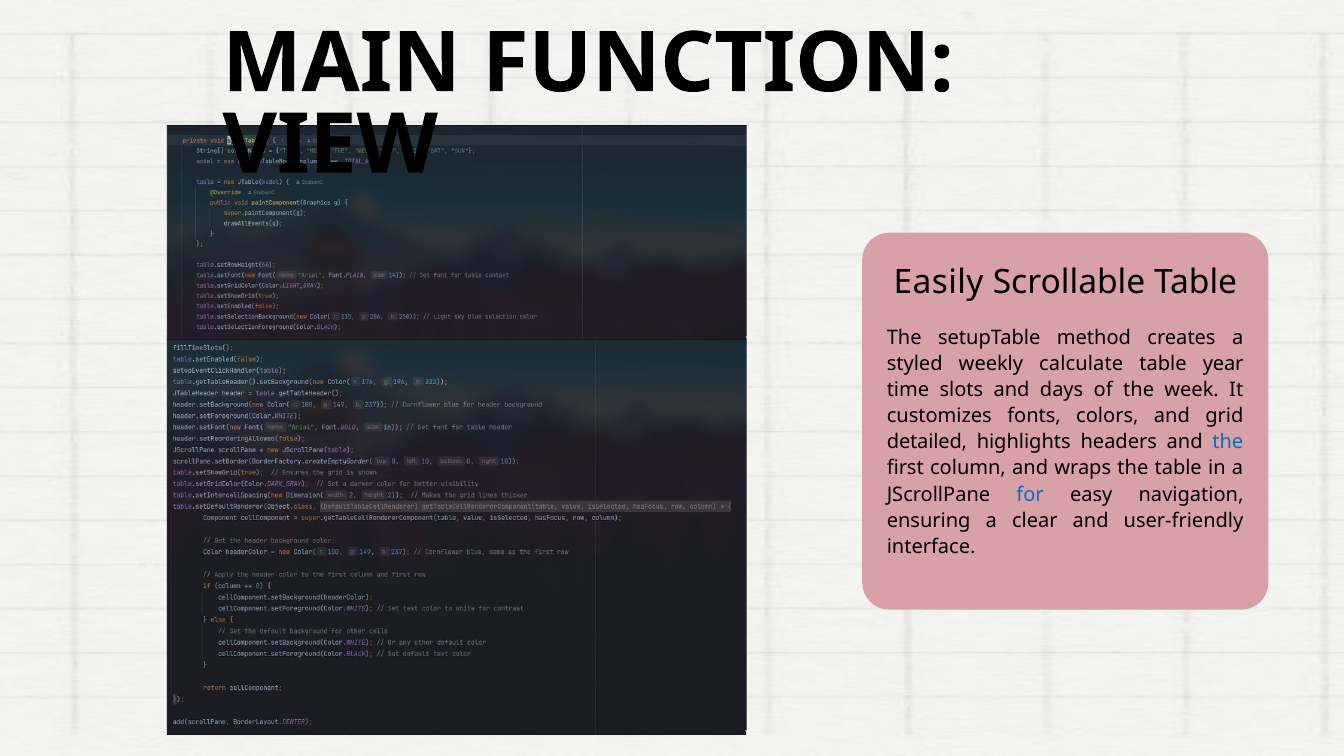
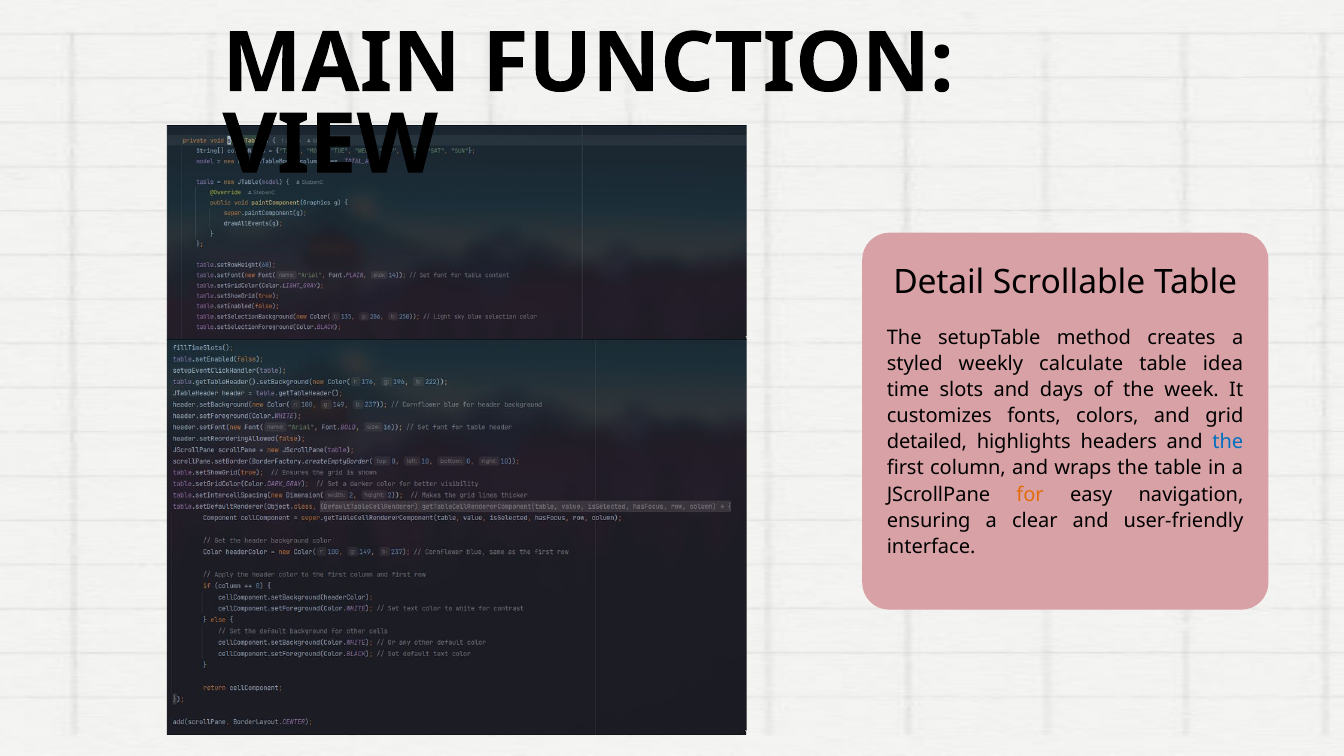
Easily: Easily -> Detail (939, 283)
year: year -> idea (1223, 364)
for colour: blue -> orange (1030, 494)
